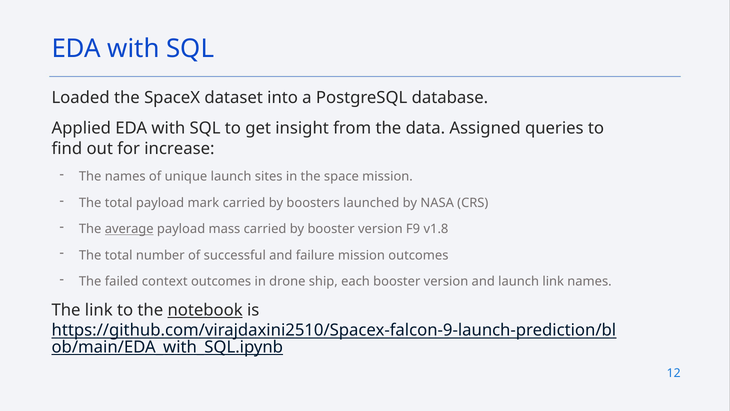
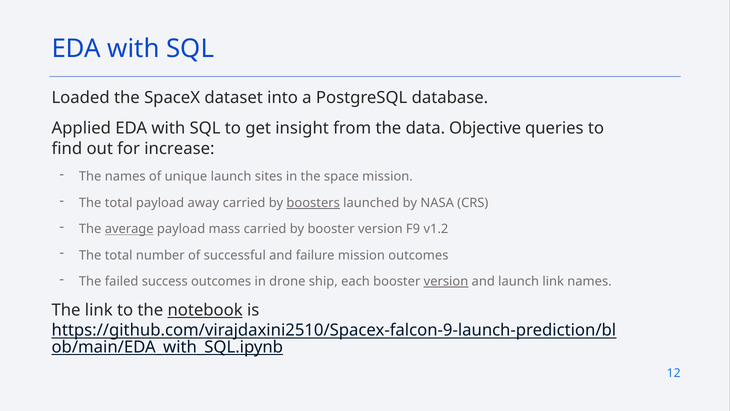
Assigned: Assigned -> Objective (485, 128)
mark: mark -> away (203, 203)
boosters underline: none -> present (313, 203)
v1.8: v1.8 -> v1.2 (436, 229)
context: context -> success (165, 281)
version underline: none -> present (446, 281)
